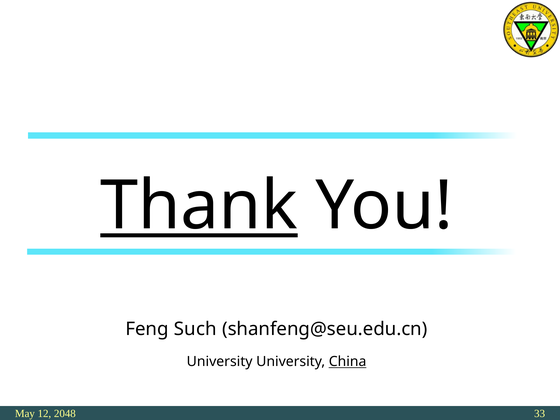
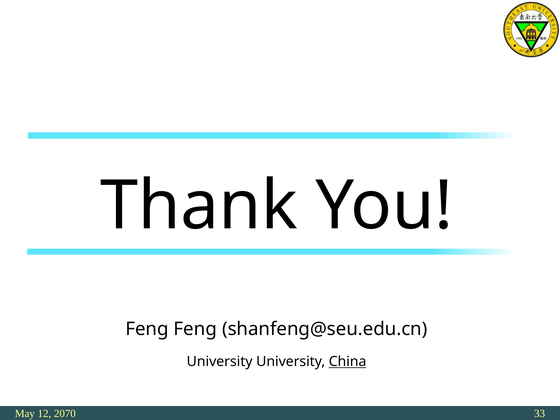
Thank underline: present -> none (199, 206)
Feng Such: Such -> Feng (195, 329)
2048: 2048 -> 2070 (65, 414)
